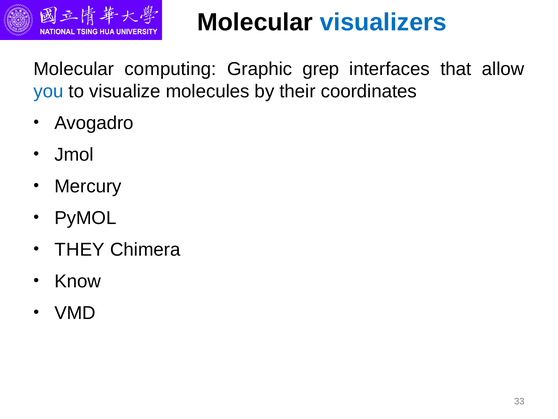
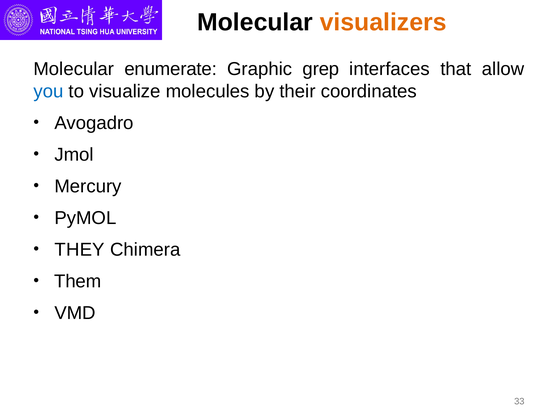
visualizers colour: blue -> orange (383, 22)
computing: computing -> enumerate (171, 69)
Know: Know -> Them (78, 281)
